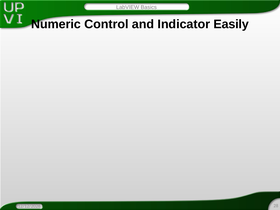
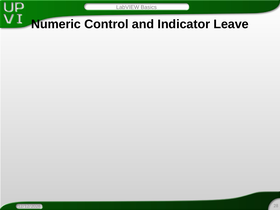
Easily: Easily -> Leave (231, 24)
